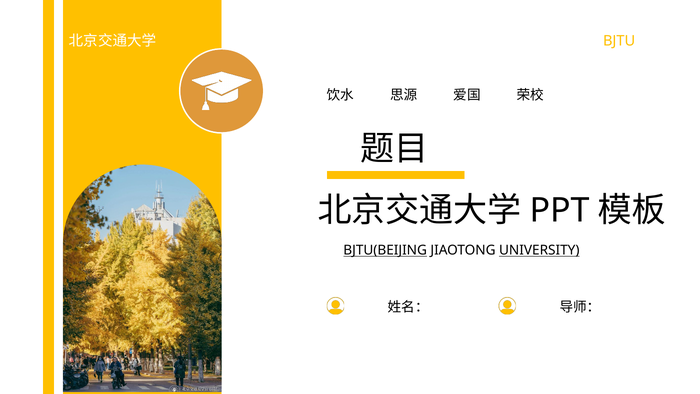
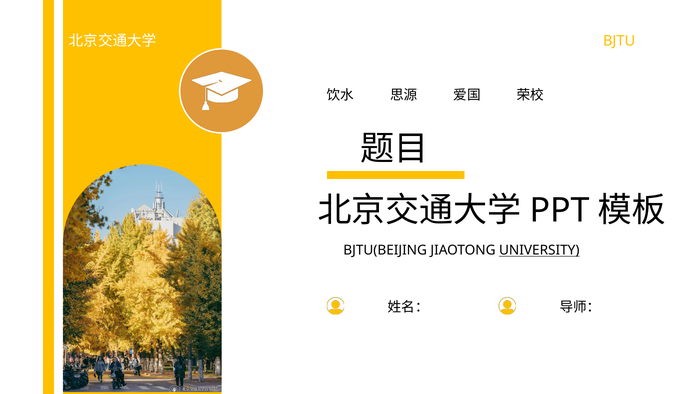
BJTU(BEIJING underline: present -> none (385, 250)
